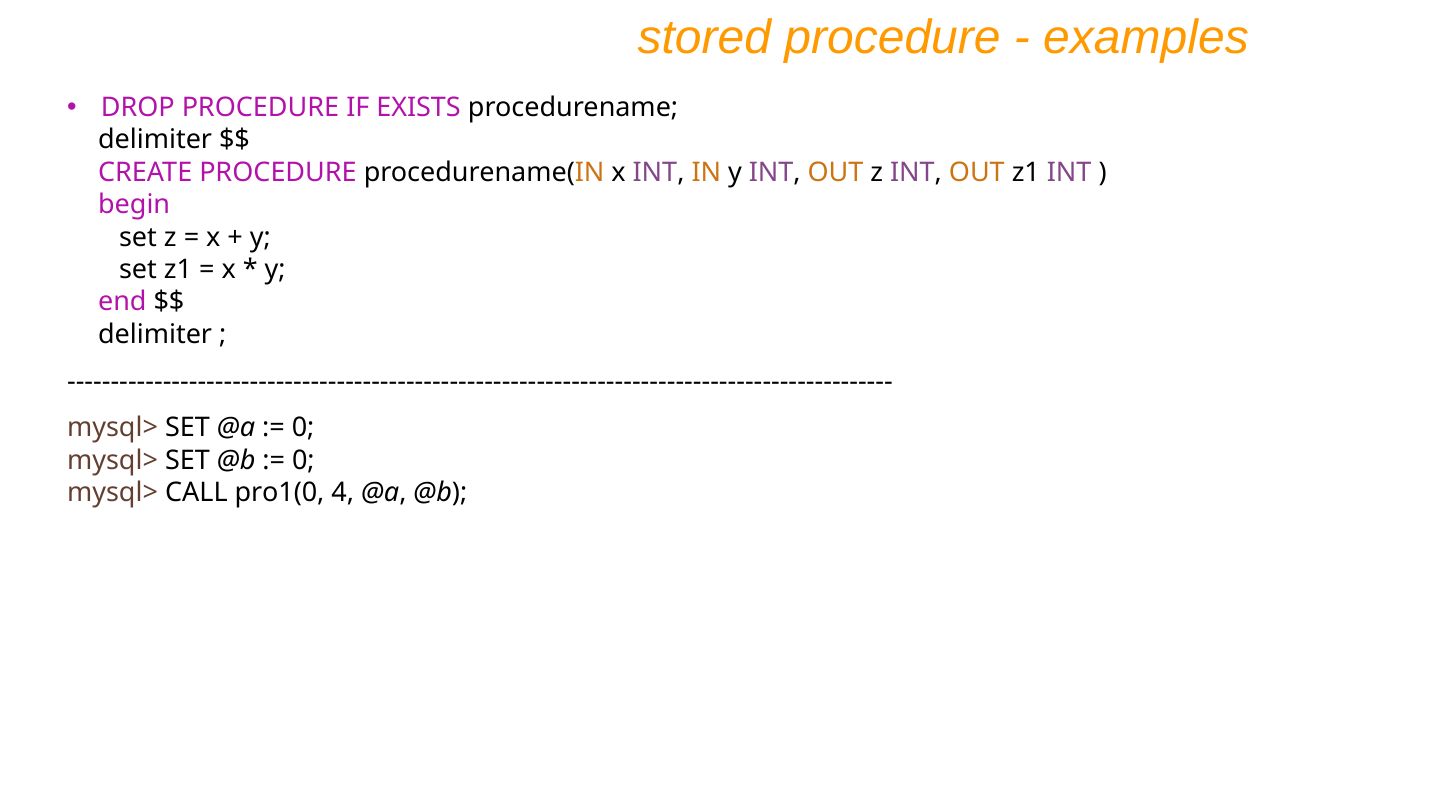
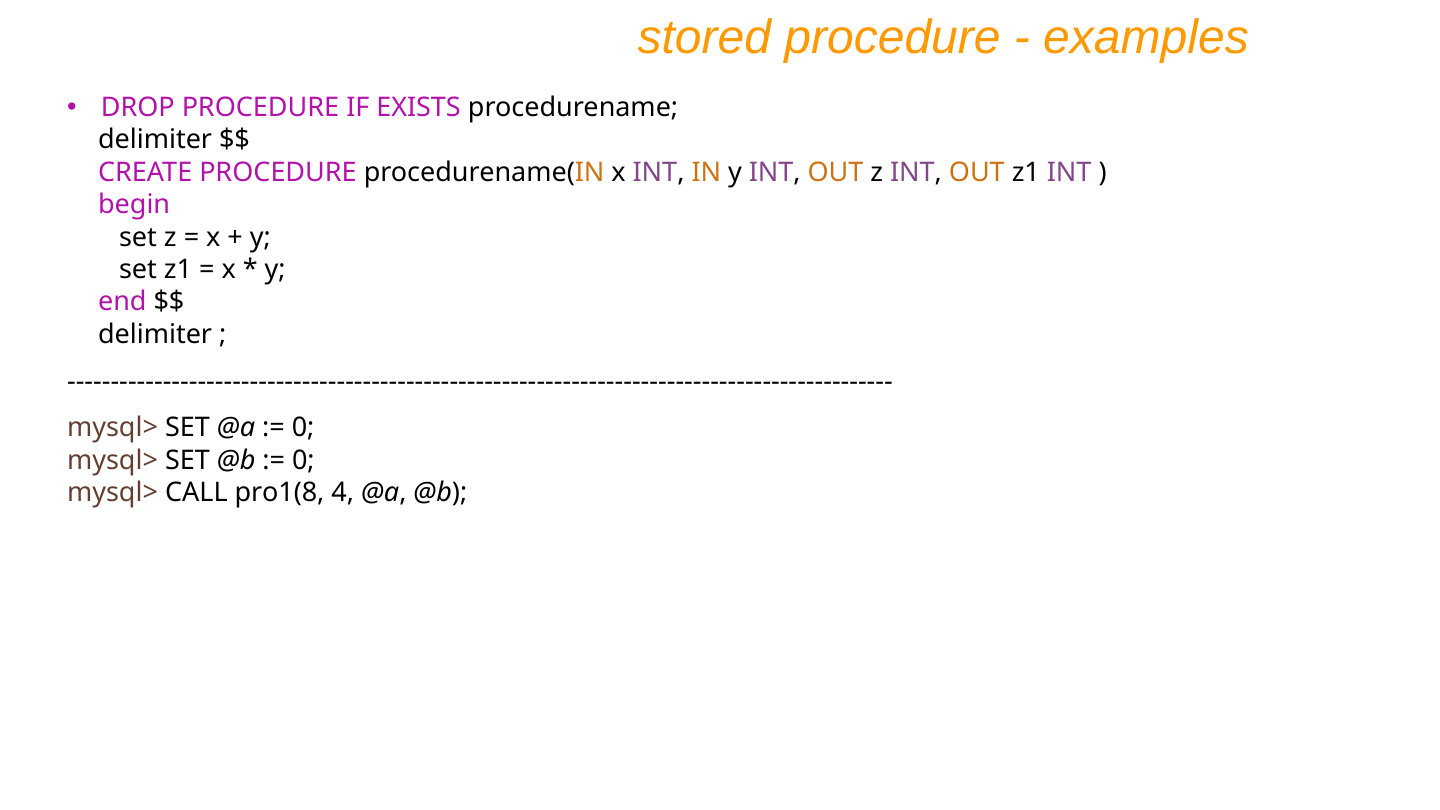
pro1(0: pro1(0 -> pro1(8 (279, 493)
